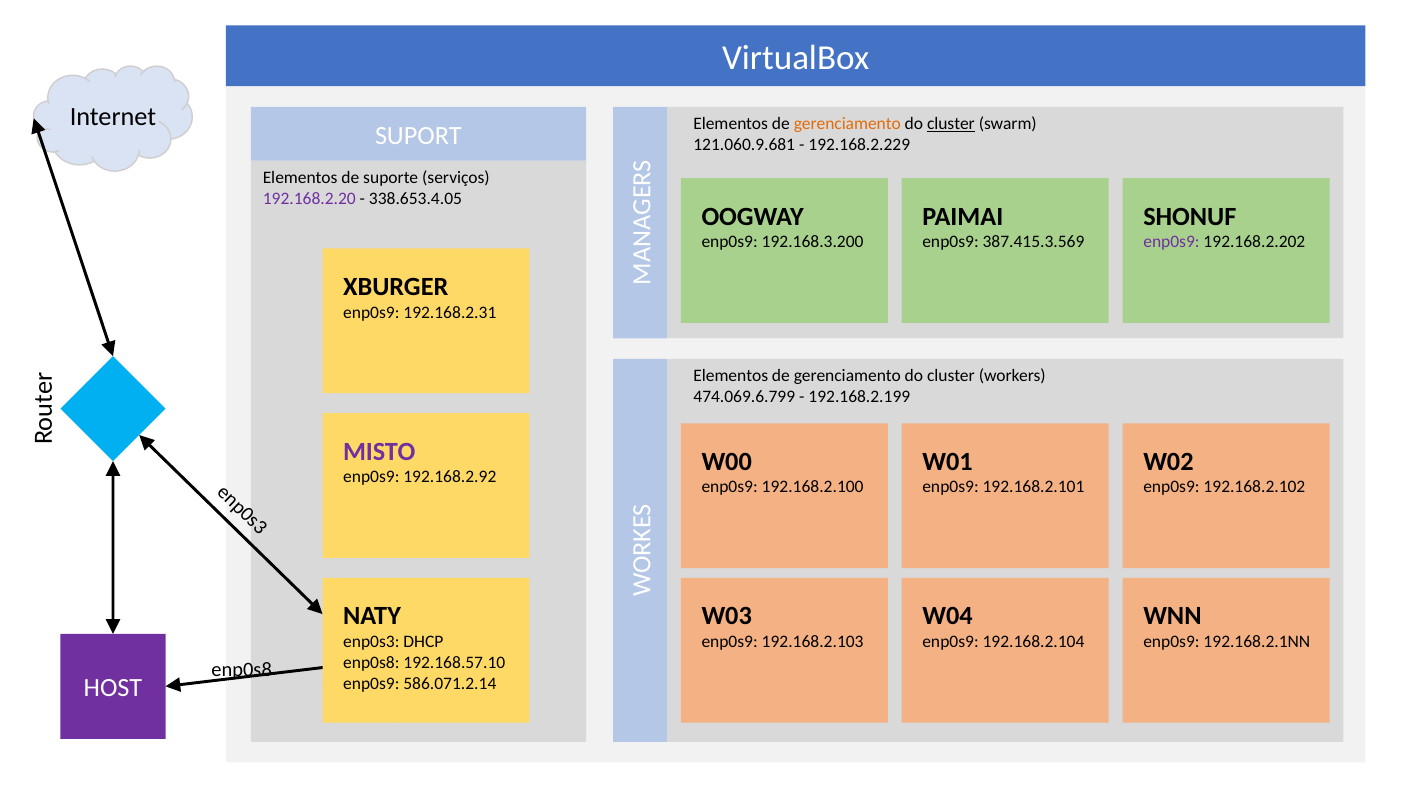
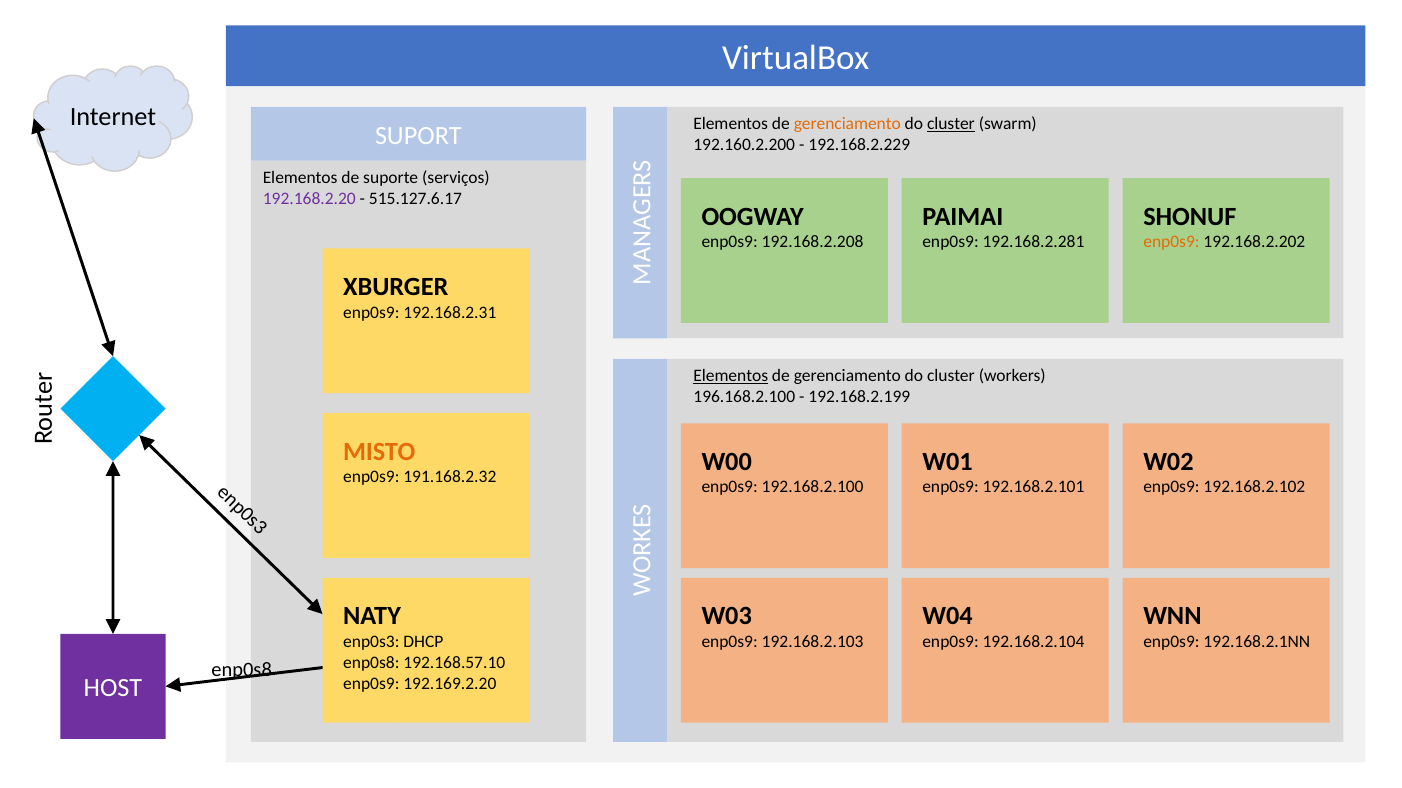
121.060.9.681: 121.060.9.681 -> 192.160.2.200 (744, 145)
338.653.4.05: 338.653.4.05 -> 515.127.6.17 (415, 199)
192.168.3.200: 192.168.3.200 -> 192.168.2.208 (813, 242)
387.415.3.569: 387.415.3.569 -> 192.168.2.281 (1034, 242)
enp0s9 colour: purple -> orange (1171, 242)
Elementos underline: none -> present (731, 376)
474.069.6.799: 474.069.6.799 -> 196.168.2.100 (744, 397)
MISTO colour: purple -> orange (379, 452)
192.168.2.92: 192.168.2.92 -> 191.168.2.32 (450, 477)
586.071.2.14: 586.071.2.14 -> 192.169.2.20 (450, 684)
